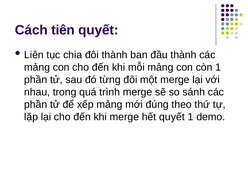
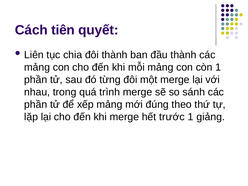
hết quyết: quyết -> trước (172, 117)
demo: demo -> giảng (211, 117)
